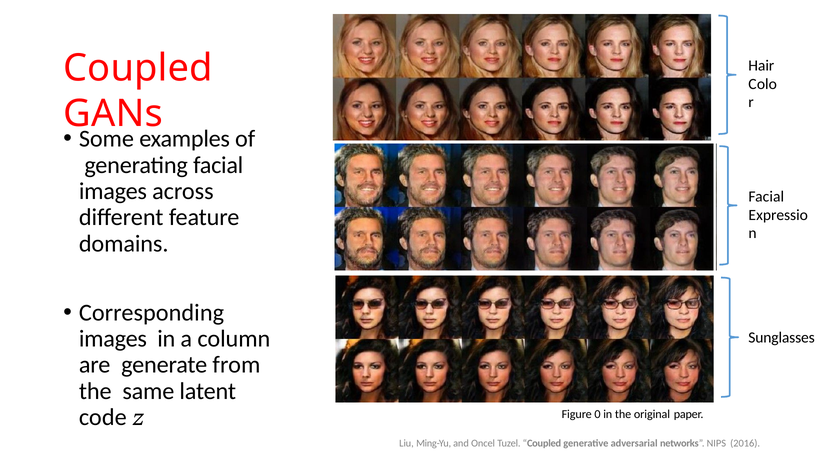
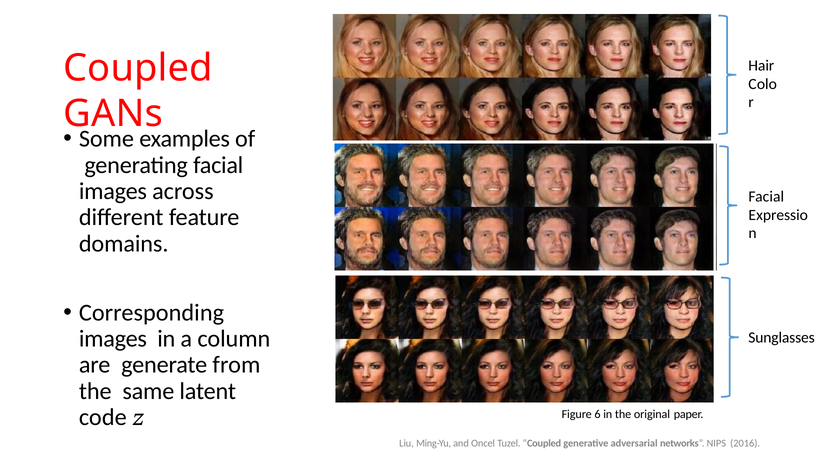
0: 0 -> 6 (598, 415)
